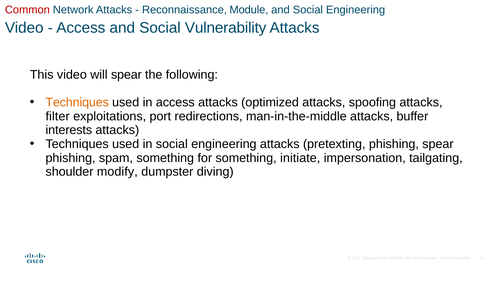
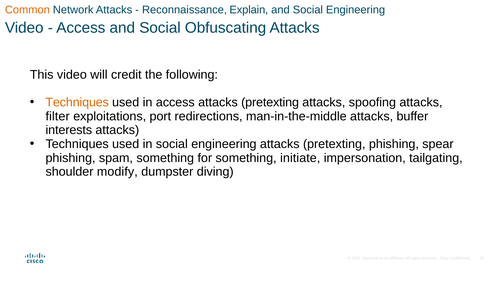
Common colour: red -> orange (27, 10)
Module: Module -> Explain (249, 10)
Vulnerability: Vulnerability -> Obfuscating (226, 28)
will spear: spear -> credit (126, 75)
access attacks optimized: optimized -> pretexting (270, 103)
